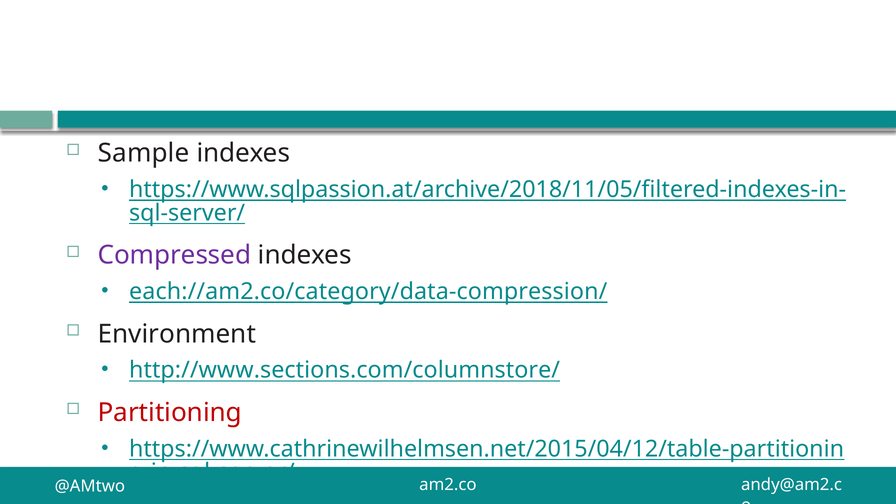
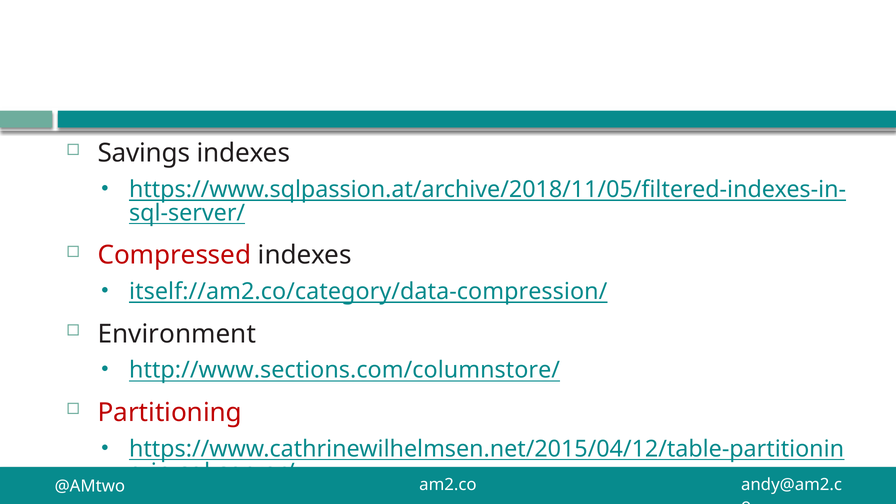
Sample: Sample -> Savings (144, 153)
Compressed colour: purple -> red (174, 255)
each://am2.co/category/data-compression/: each://am2.co/category/data-compression/ -> itself://am2.co/category/data-compression/ (368, 292)
